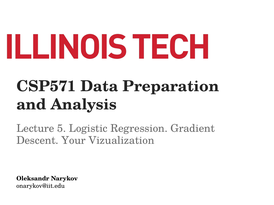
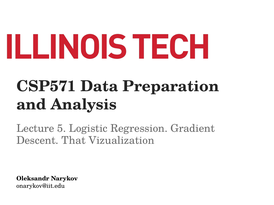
Your: Your -> That (74, 141)
